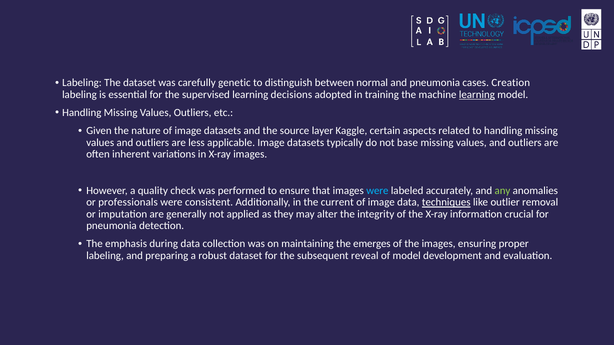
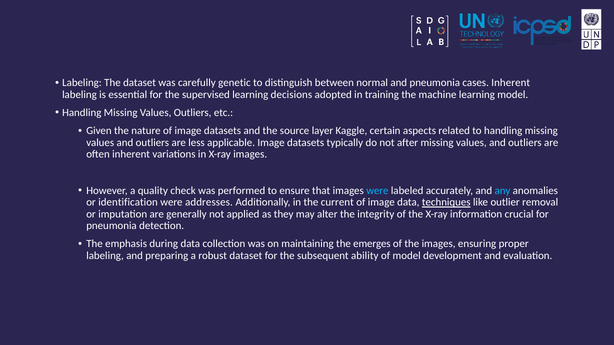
cases Creation: Creation -> Inherent (511, 83)
learning underline: present -> none (477, 95)
base: base -> after (408, 143)
any colour: light green -> light blue (502, 191)
professionals: professionals -> identification (128, 203)
consistent: consistent -> addresses (209, 203)
reveal: reveal -> ability (365, 256)
